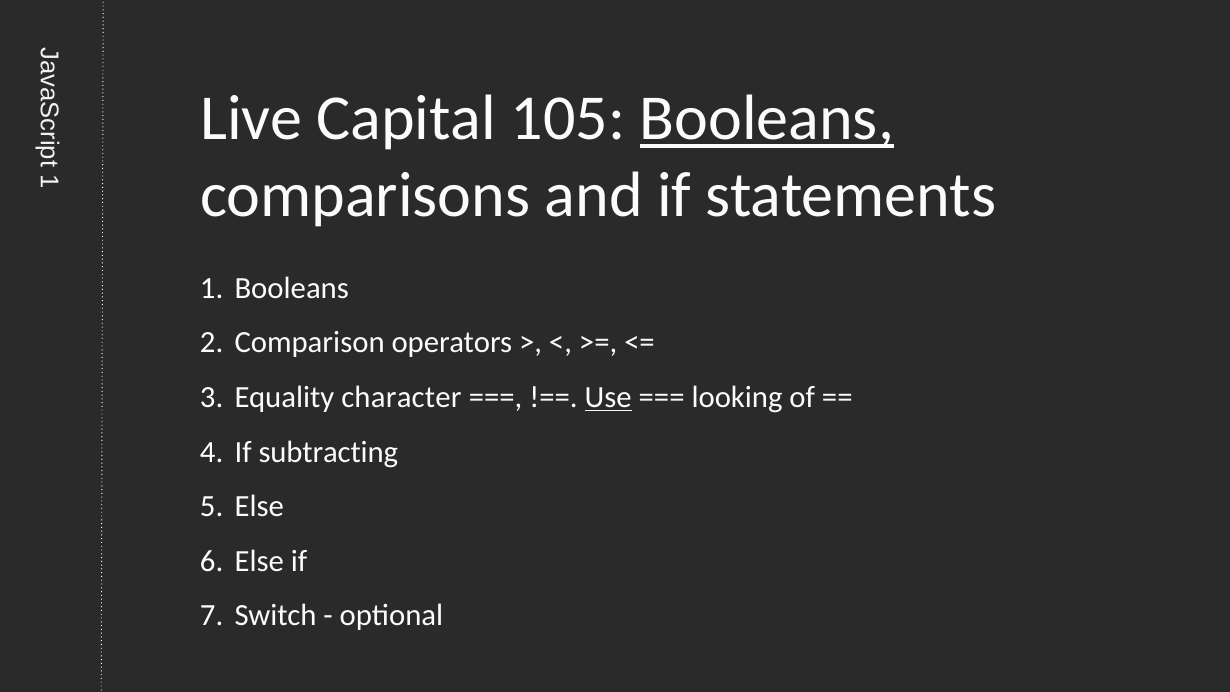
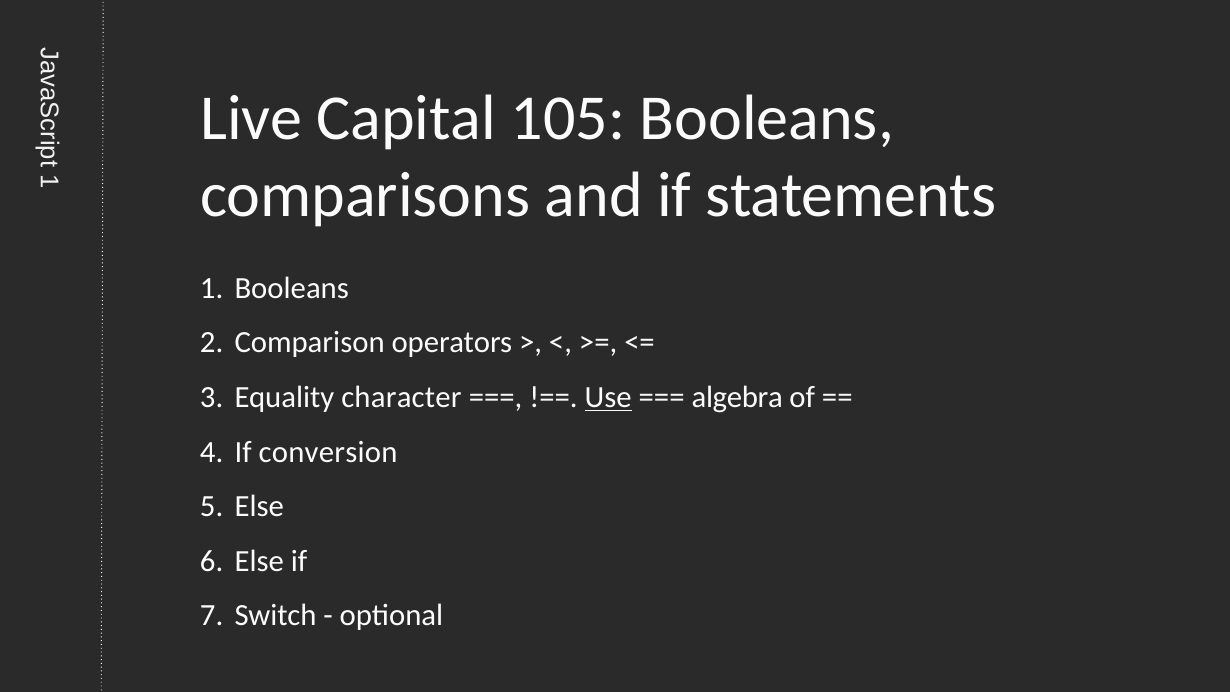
Booleans underline: present -> none (767, 118)
looking: looking -> algebra (737, 397)
subtracting: subtracting -> conversion (328, 452)
